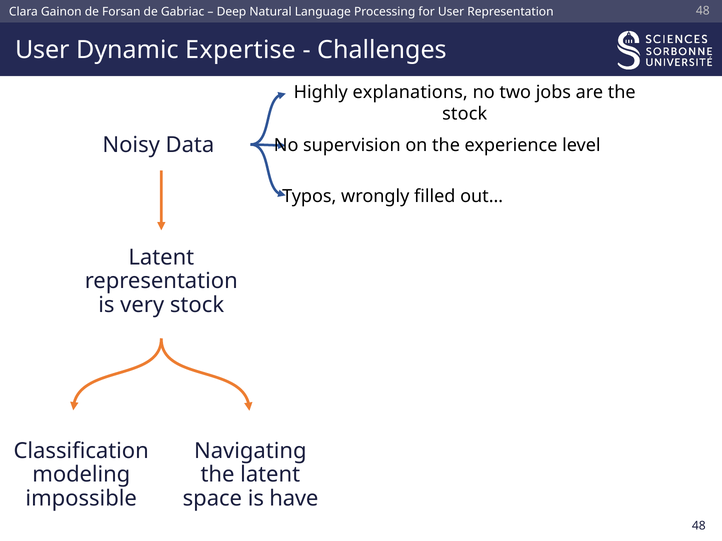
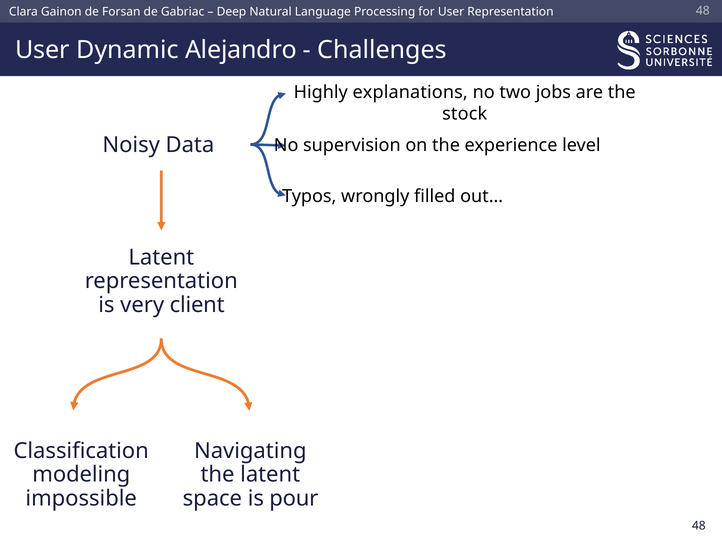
Expertise: Expertise -> Alejandro (241, 50)
very stock: stock -> client (197, 305)
have: have -> pour (294, 499)
